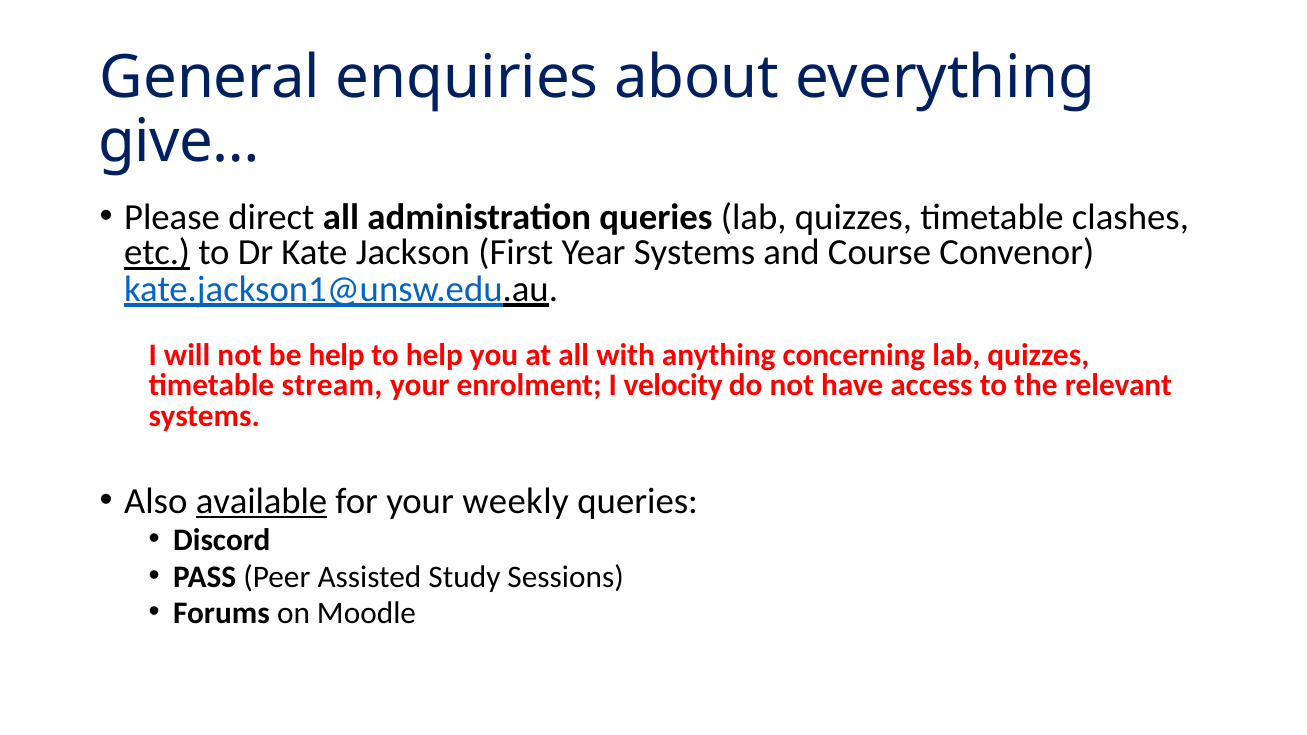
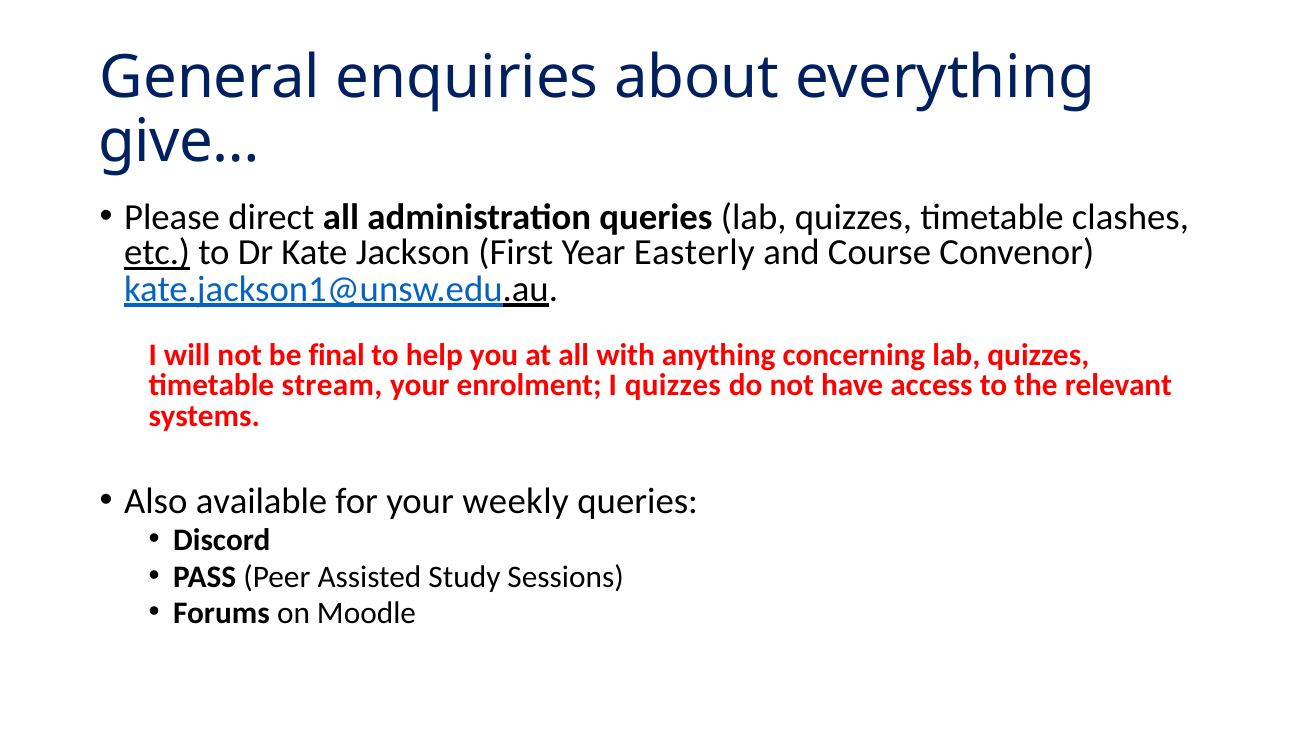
Year Systems: Systems -> Easterly (694, 253)
be help: help -> final (337, 355)
I velocity: velocity -> quizzes (673, 386)
available underline: present -> none (261, 501)
